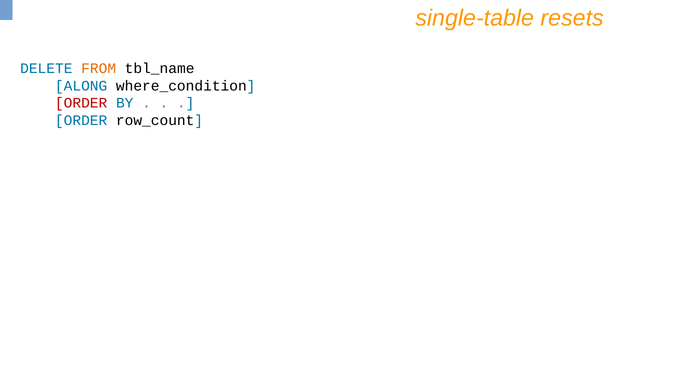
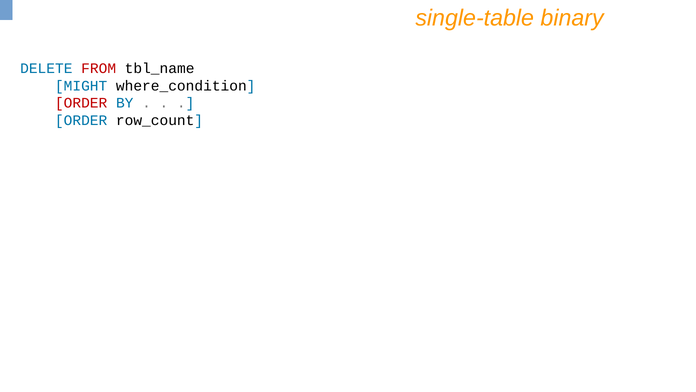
resets: resets -> binary (572, 18)
FROM colour: orange -> red (99, 68)
ALONG: ALONG -> MIGHT (81, 86)
